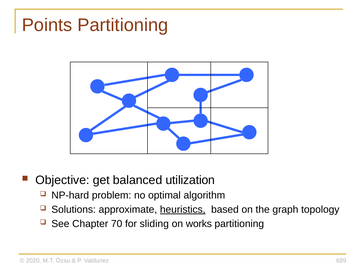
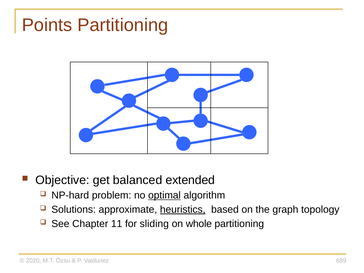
utilization: utilization -> extended (190, 180)
optimal underline: none -> present (164, 195)
70: 70 -> 11 (117, 224)
works: works -> whole (199, 224)
